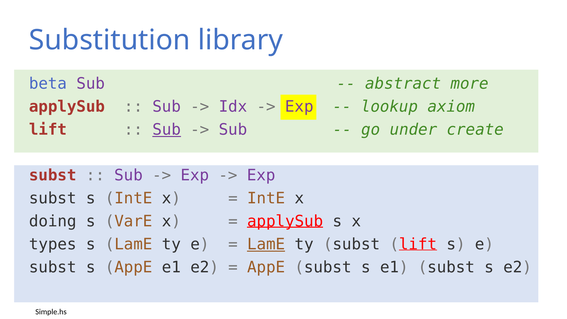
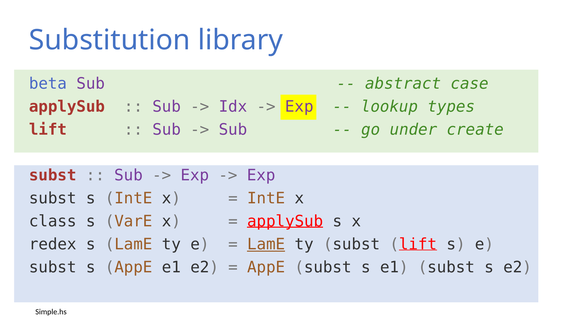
more: more -> case (470, 84)
axiom: axiom -> types (451, 107)
Sub underline: present -> none (167, 130)
doing: doing -> class (53, 221)
types: types -> redex (53, 244)
